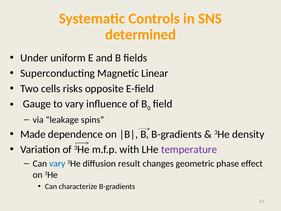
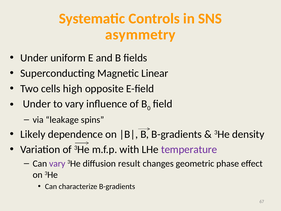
determined: determined -> asymmetry (140, 35)
risks: risks -> high (73, 89)
Gauge: Gauge -> Under (37, 104)
Made: Made -> Likely (33, 134)
vary colour: blue -> purple (57, 163)
